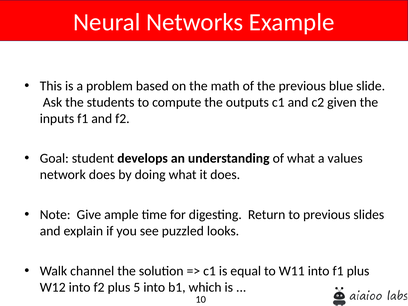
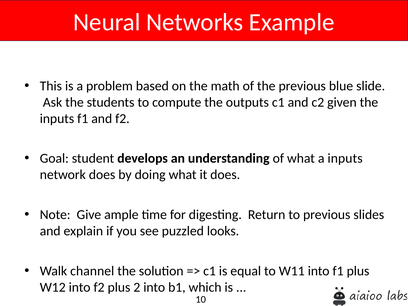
a values: values -> inputs (345, 159)
5: 5 -> 2 (137, 287)
